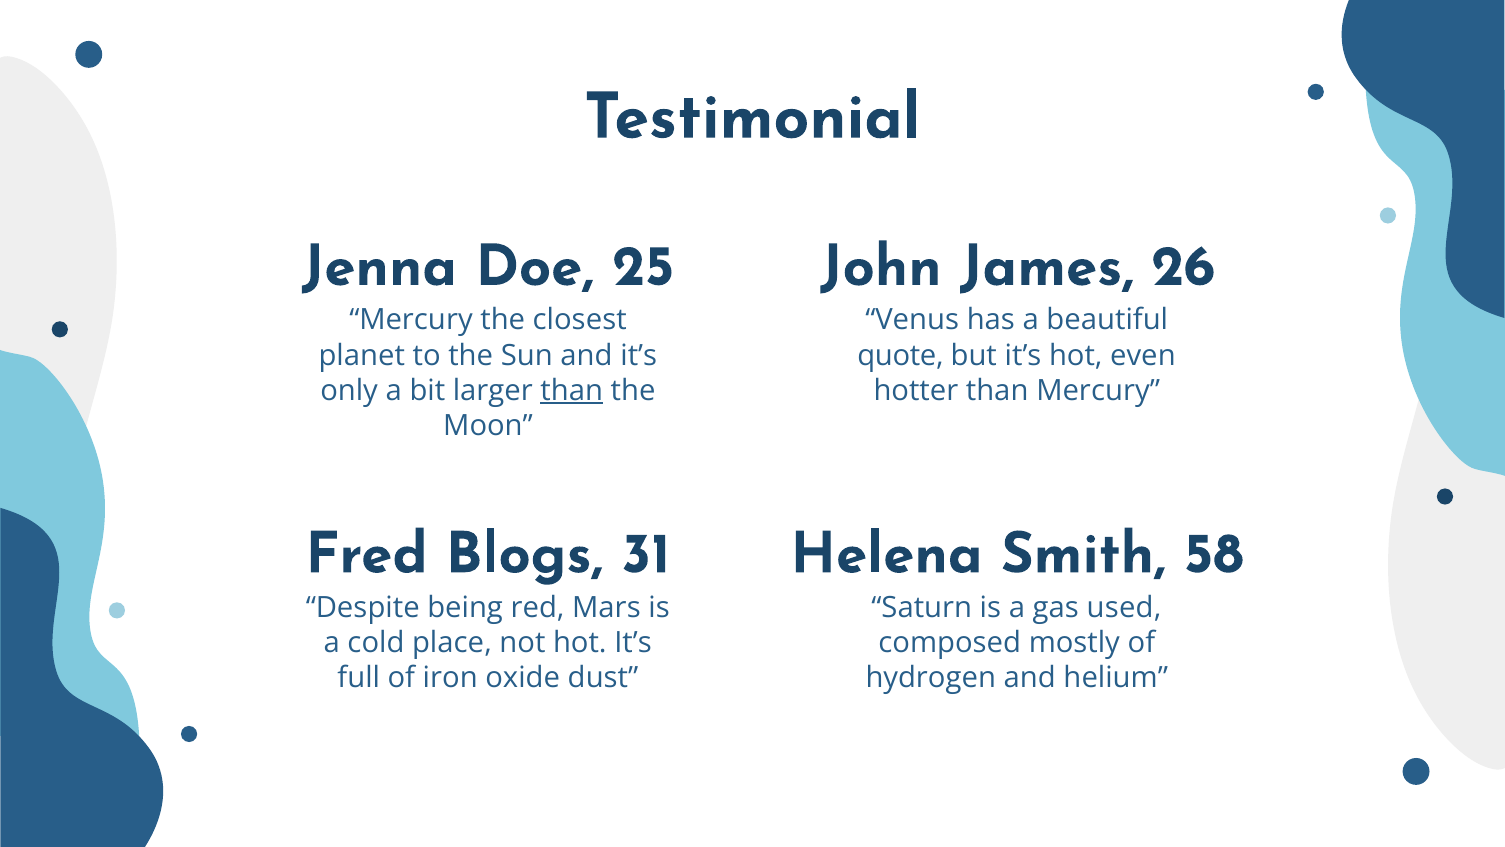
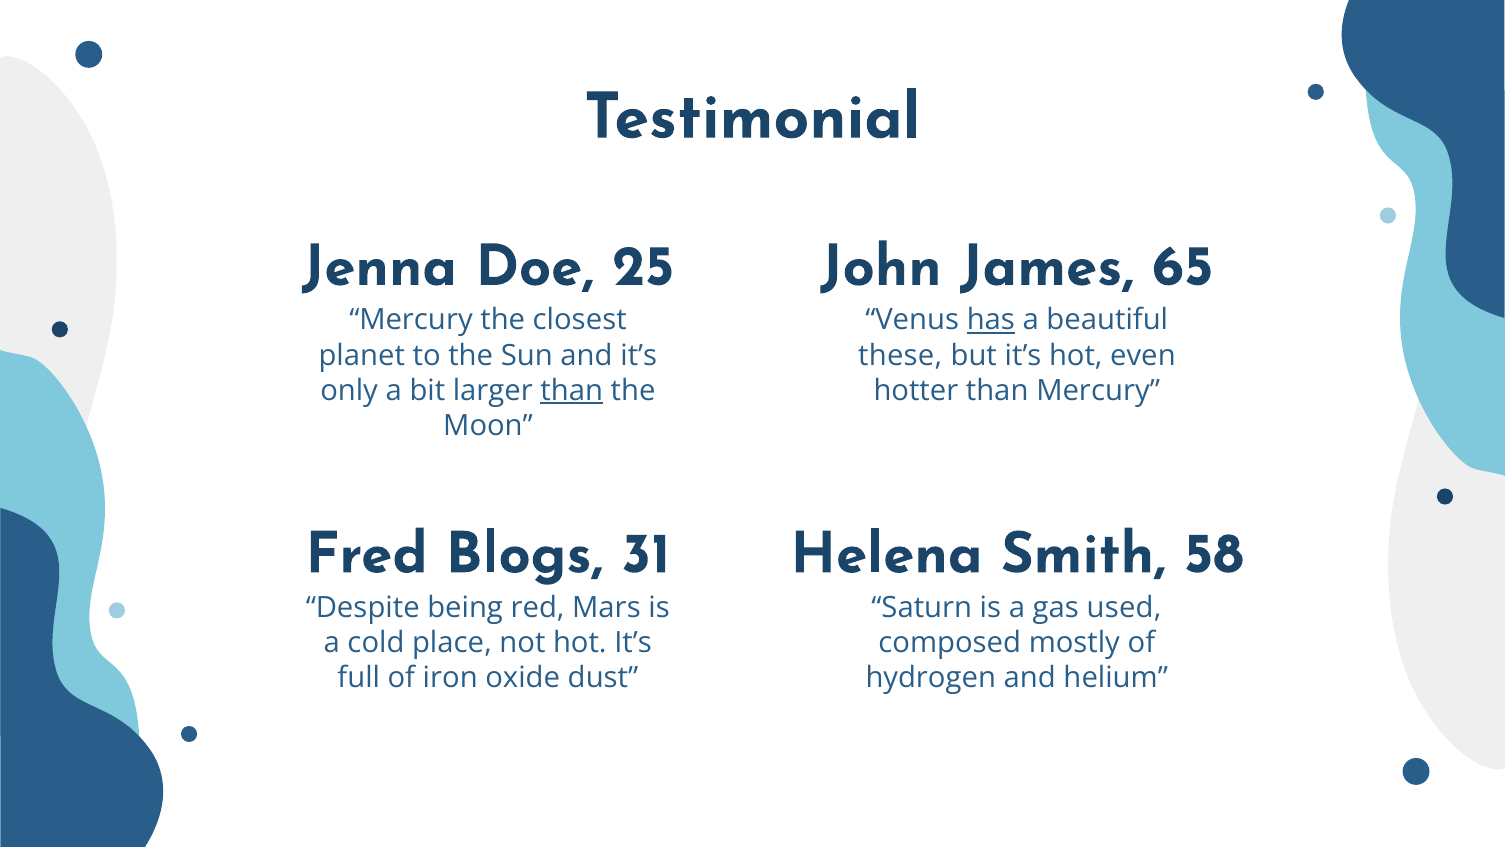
26: 26 -> 65 (1183, 266)
has underline: none -> present (991, 320)
quote: quote -> these (900, 355)
